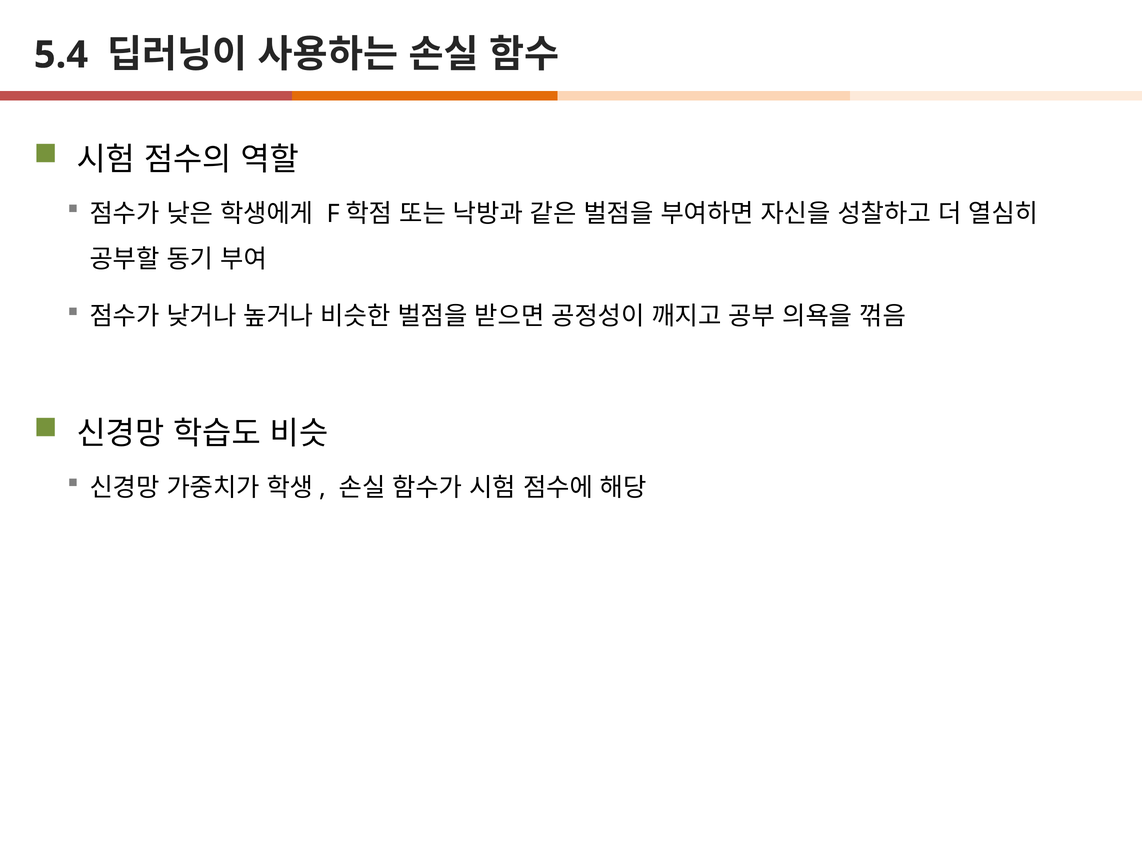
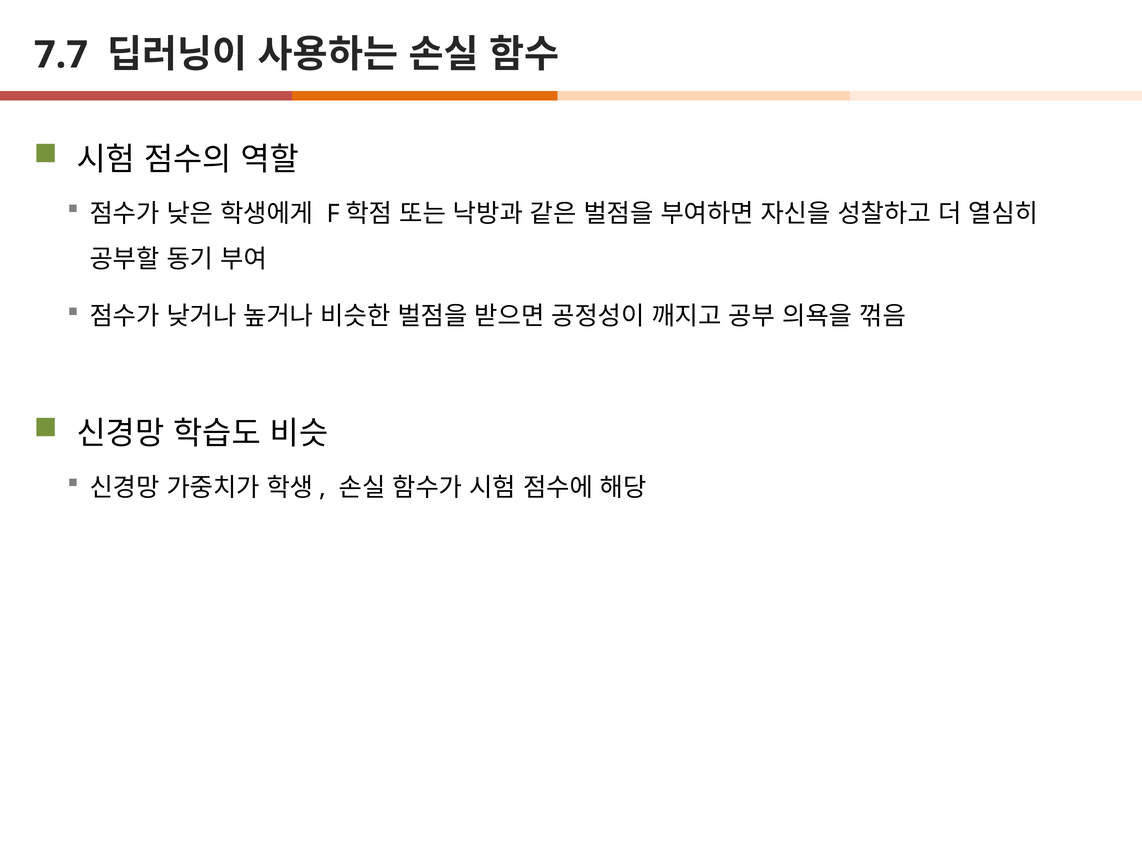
5.4: 5.4 -> 7.7 (61, 55)
